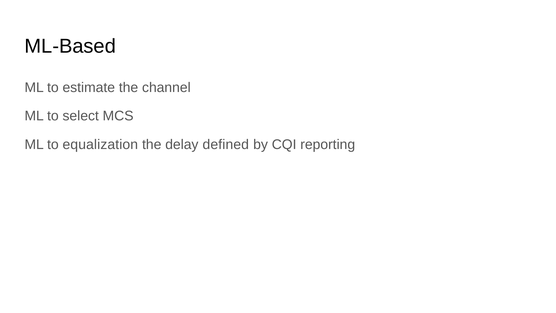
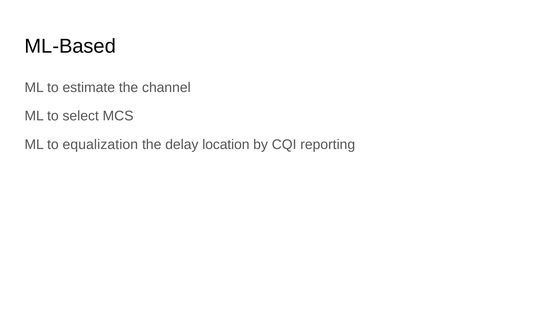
defined: defined -> location (226, 144)
